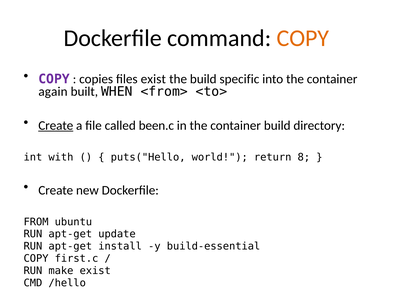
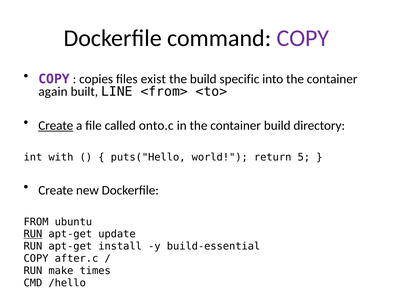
COPY colour: orange -> purple (303, 38)
WHEN: WHEN -> LINE (117, 92)
been.c: been.c -> onto.c (156, 125)
8: 8 -> 5 (304, 157)
RUN underline: none -> present (33, 234)
first.c: first.c -> after.c (77, 258)
make exist: exist -> times (95, 270)
